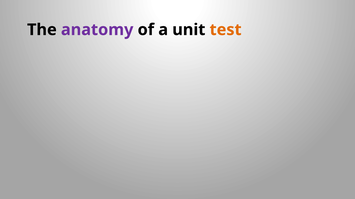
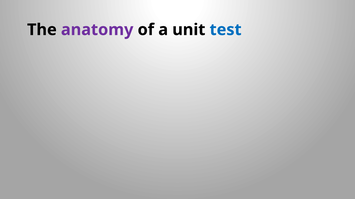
test colour: orange -> blue (226, 30)
